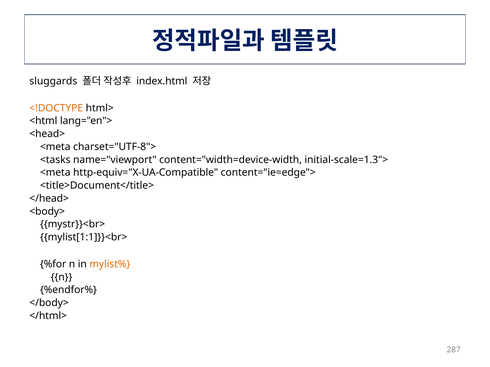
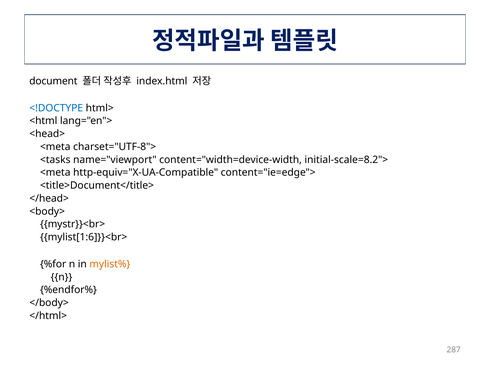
sluggards: sluggards -> document (53, 81)
<!DOCTYPE colour: orange -> blue (56, 108)
initial-scale=1.3">: initial-scale=1.3"> -> initial-scale=8.2"> (346, 160)
mylist[1:1]}}<br>: mylist[1:1]}}<br> -> mylist[1:6]}}<br> (84, 237)
